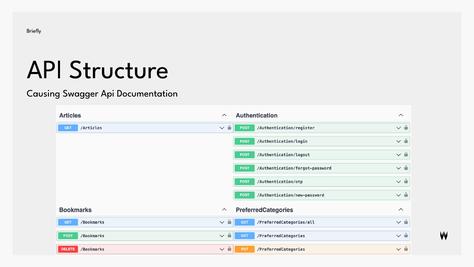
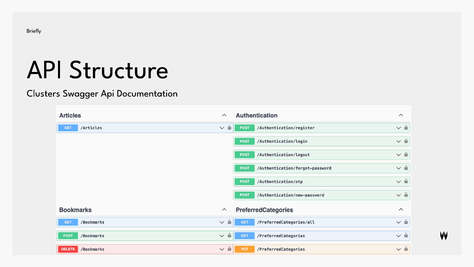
Causing: Causing -> Clusters (43, 93)
